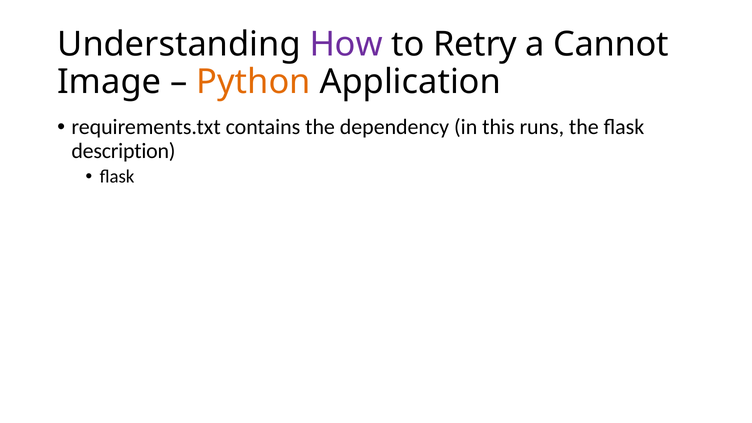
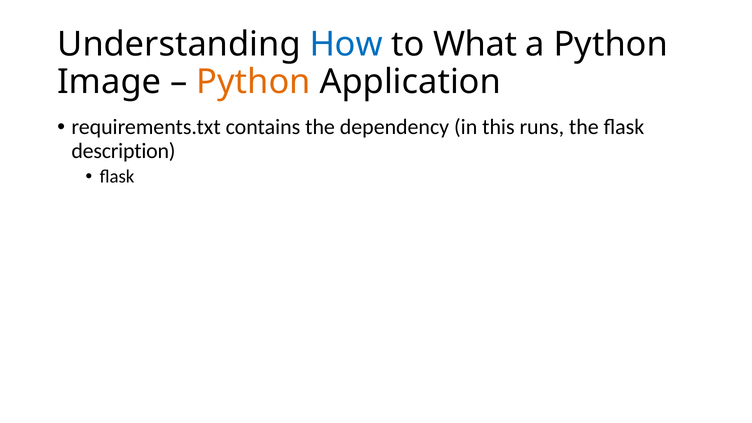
How colour: purple -> blue (346, 45)
Retry: Retry -> What (475, 45)
a Cannot: Cannot -> Python (611, 45)
